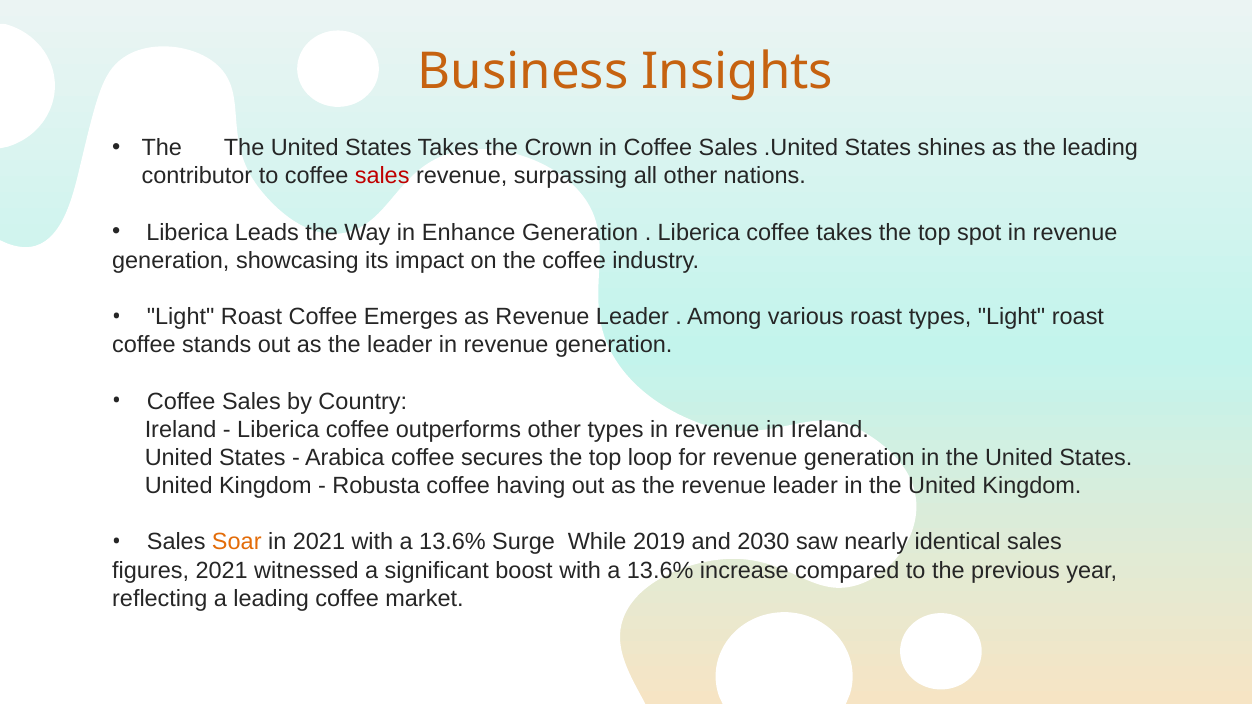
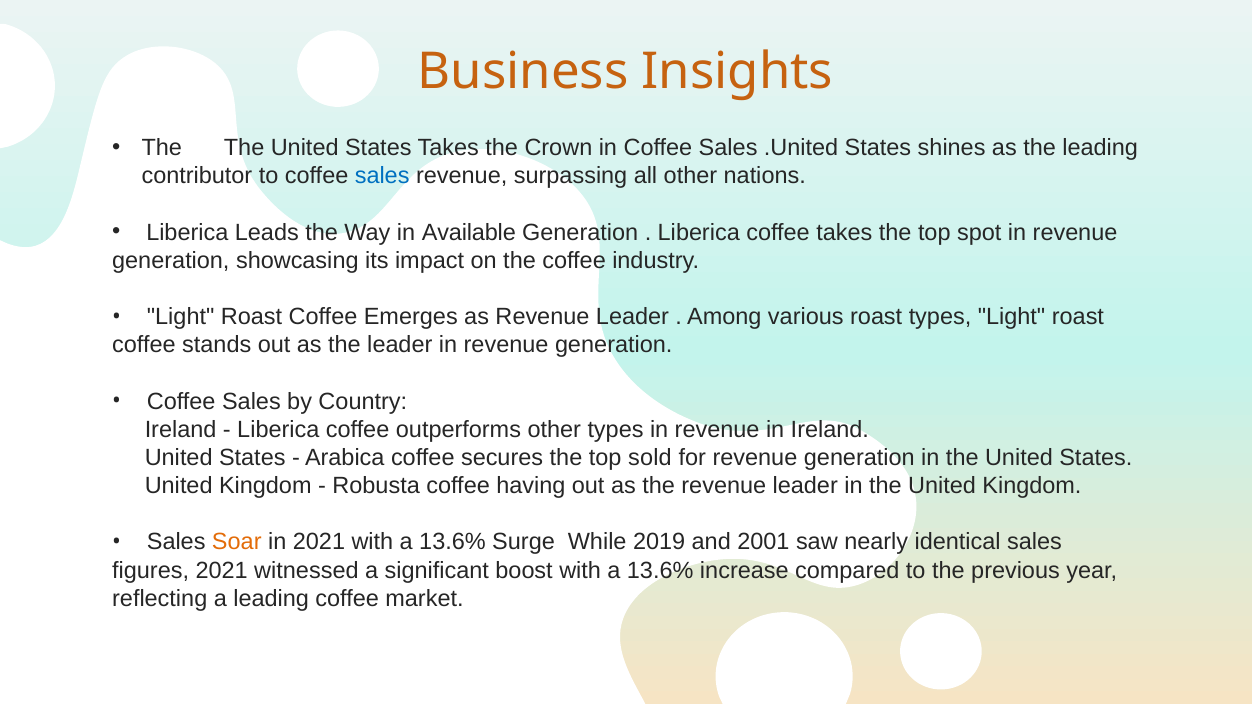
sales colour: red -> blue (382, 176)
Enhance: Enhance -> Available (469, 232)
loop: loop -> sold (650, 458)
2030: 2030 -> 2001 (763, 542)
